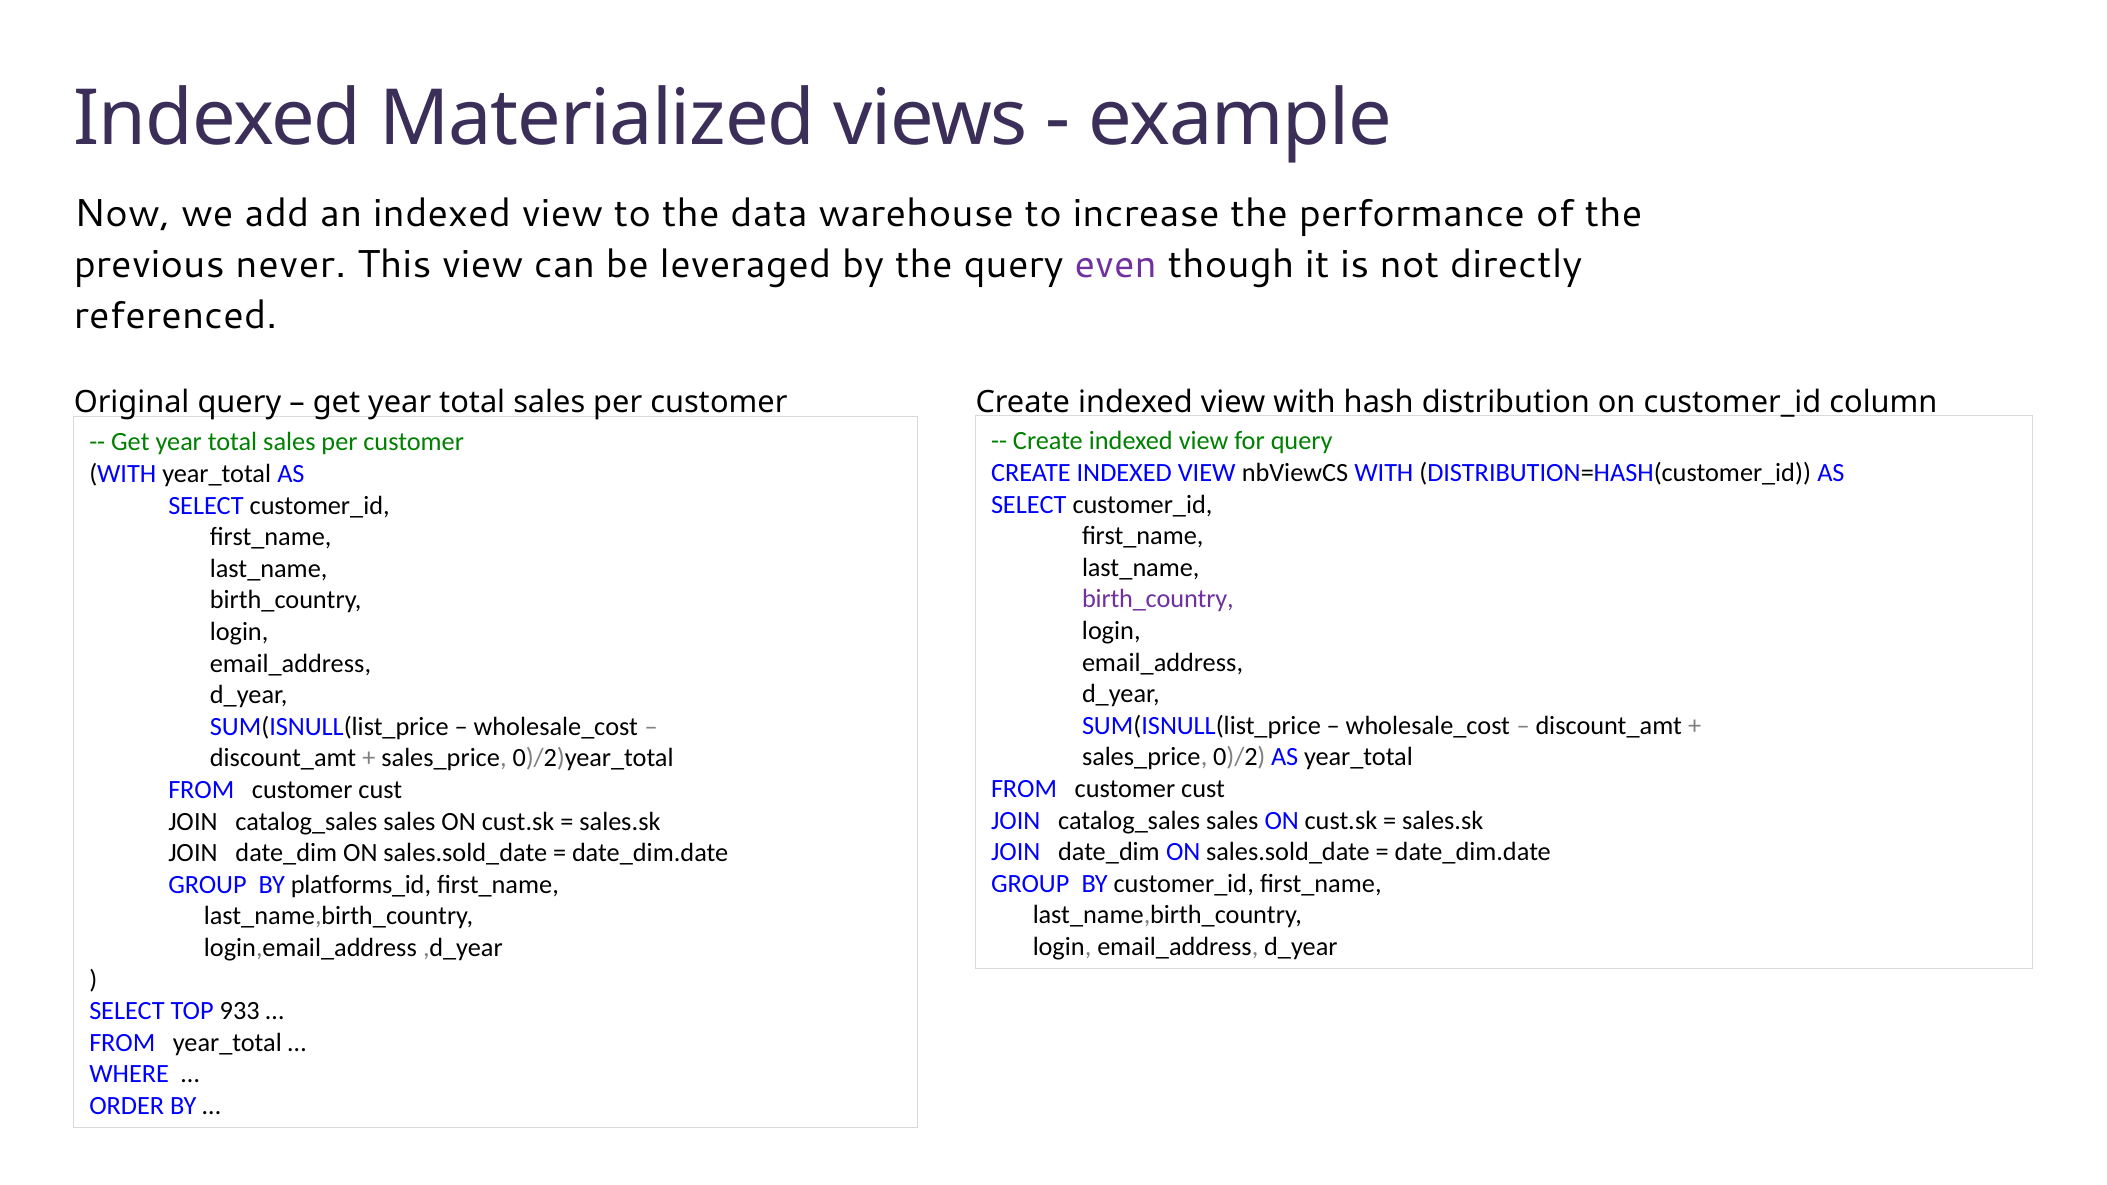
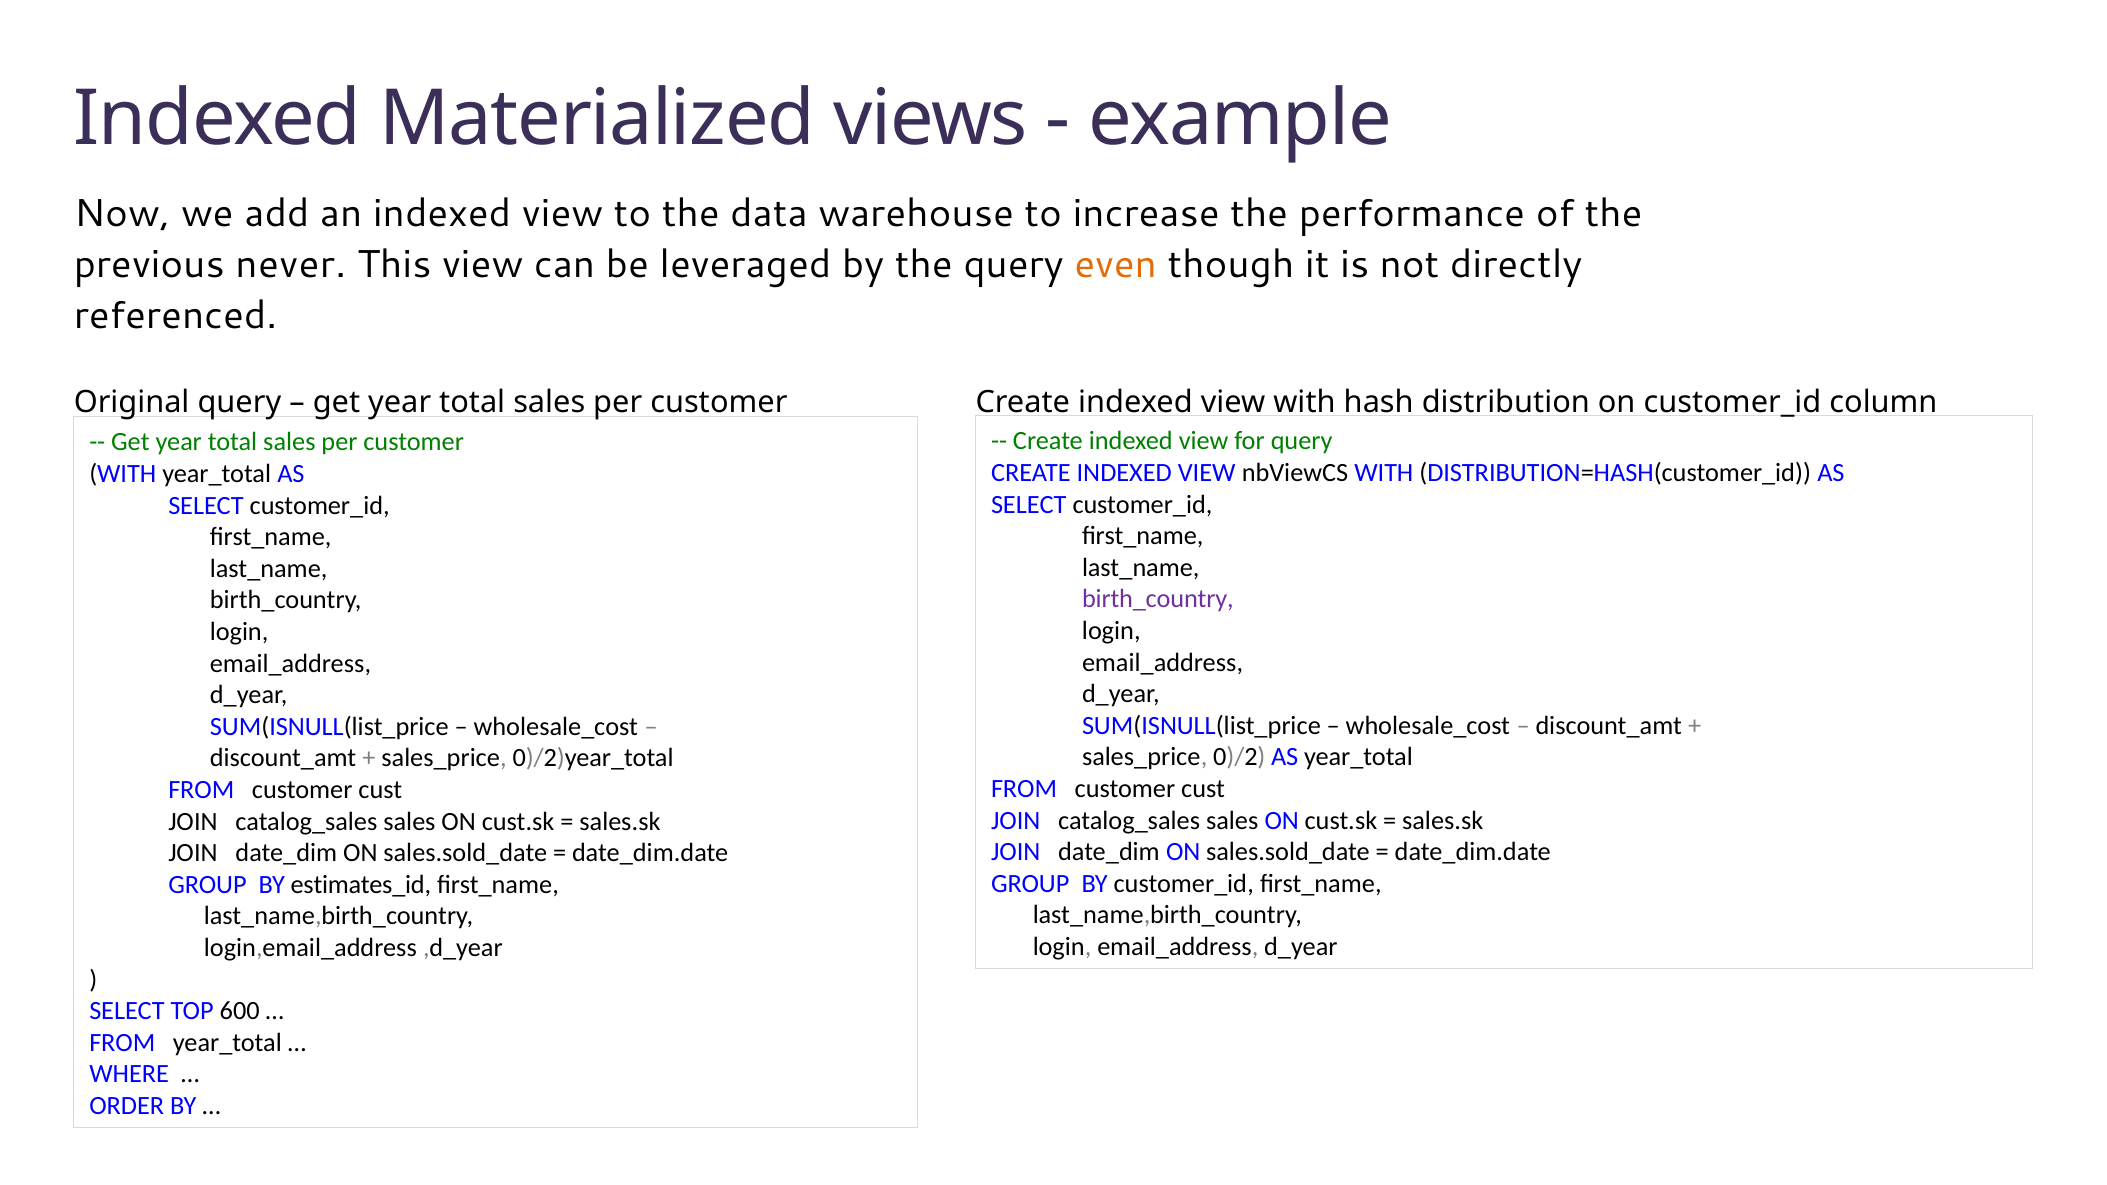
even colour: purple -> orange (1116, 265)
platforms_id: platforms_id -> estimates_id (358, 885)
933: 933 -> 600 (240, 1011)
